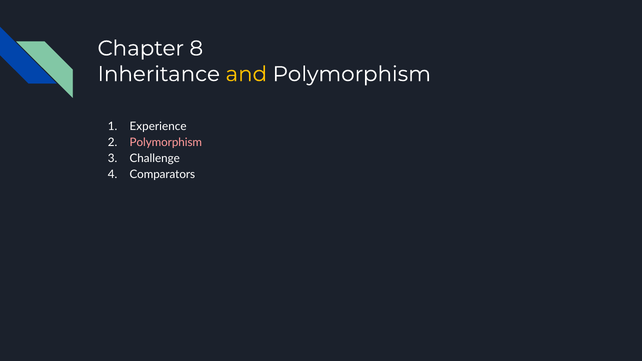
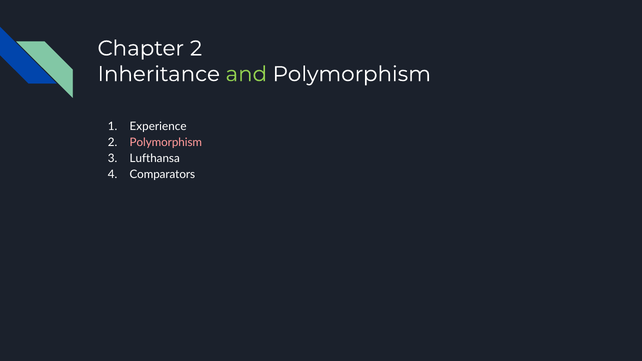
Chapter 8: 8 -> 2 (196, 48)
and colour: yellow -> light green (246, 74)
Challenge: Challenge -> Lufthansa (155, 158)
